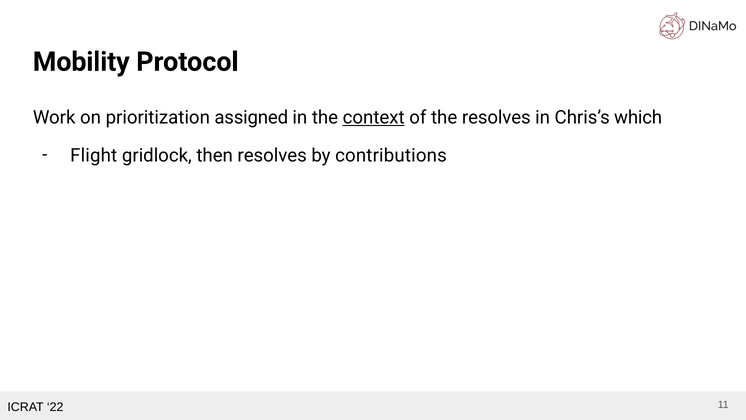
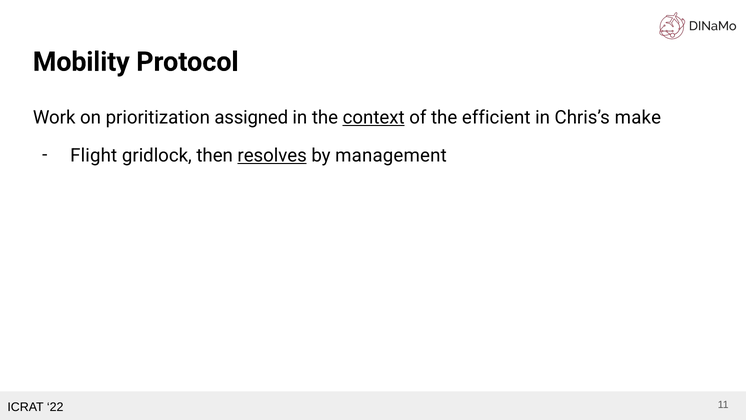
the resolves: resolves -> efficient (496, 117)
which: which -> make (638, 117)
resolves underline: none -> present (272, 155)
contributions: contributions -> management (391, 155)
